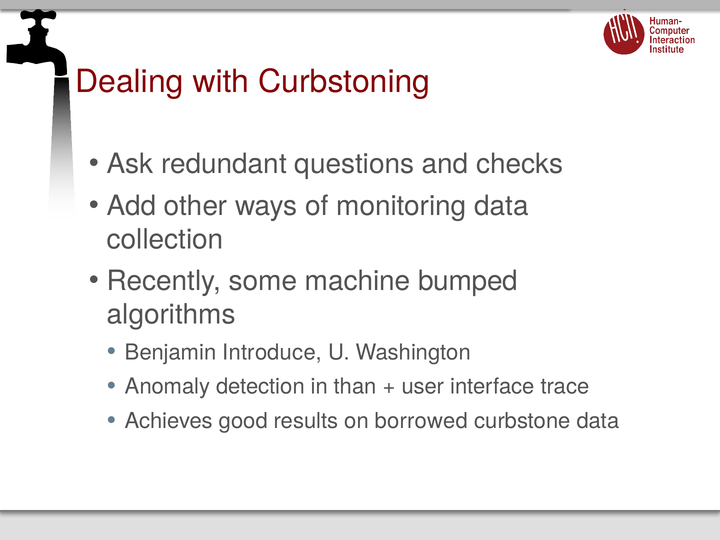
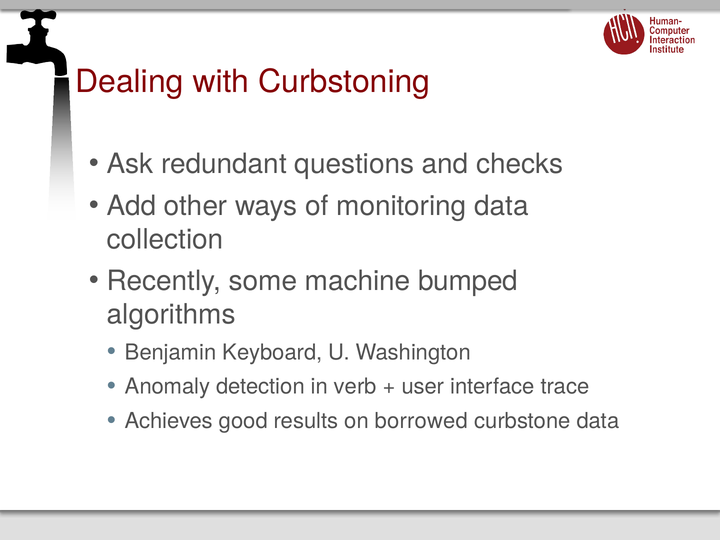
Introduce: Introduce -> Keyboard (272, 352)
than: than -> verb (355, 387)
